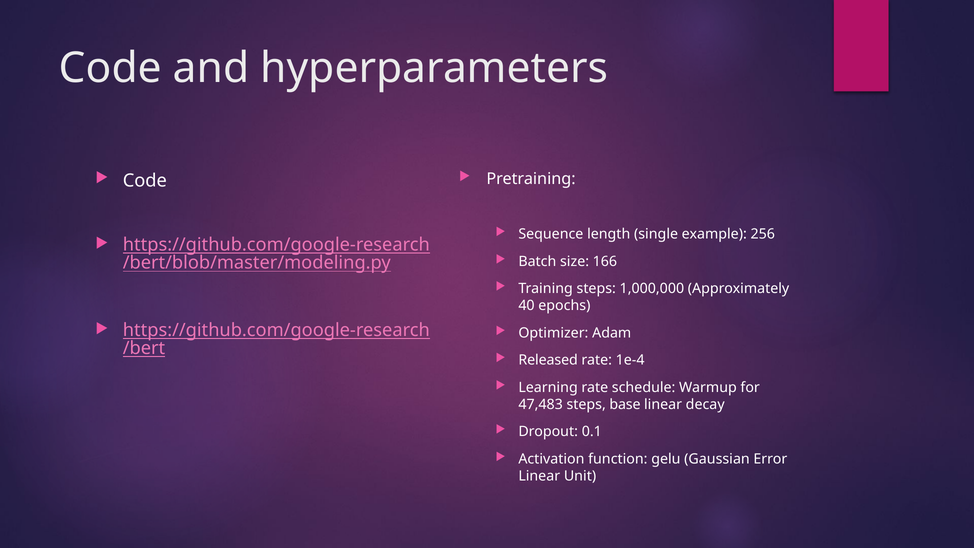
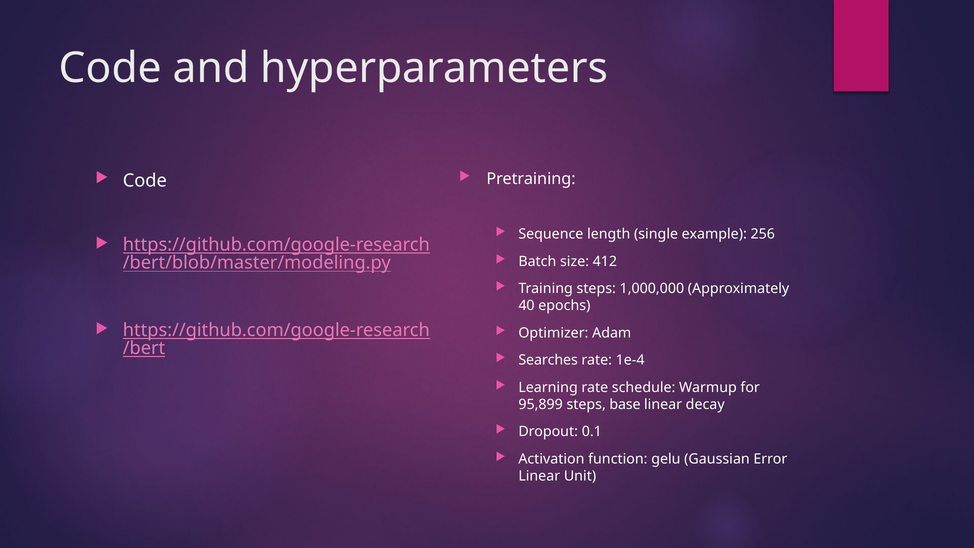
166: 166 -> 412 (605, 261)
Released: Released -> Searches (548, 360)
47,483: 47,483 -> 95,899 (541, 404)
